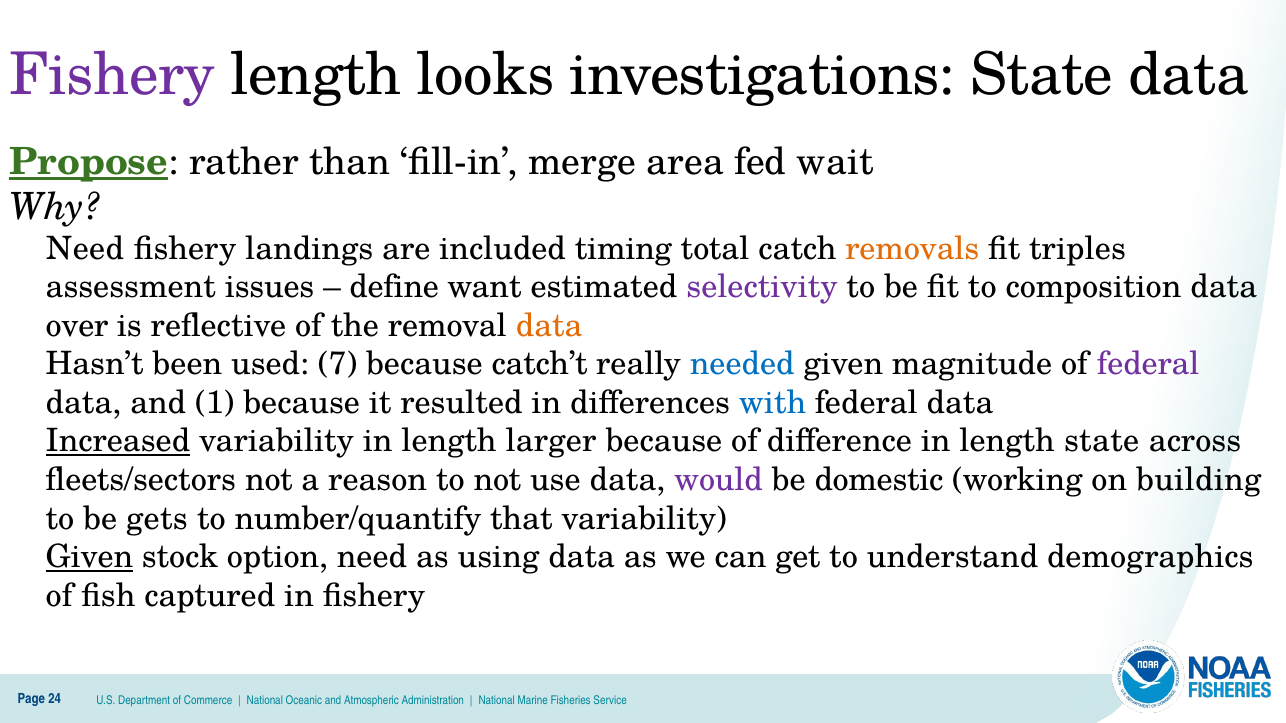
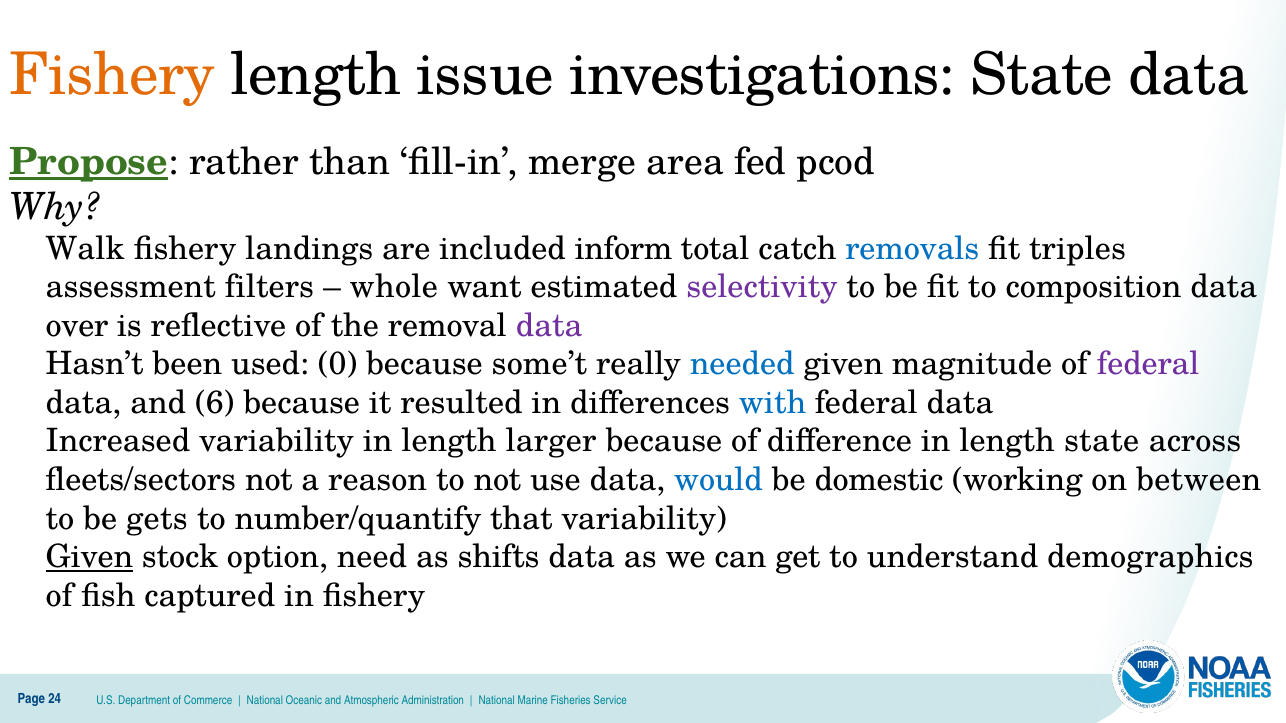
Fishery colour: purple -> orange (112, 75)
looks: looks -> issue (485, 75)
wait: wait -> pcod (836, 162)
Need: Need -> Walk (85, 249)
timing: timing -> inform (623, 249)
removals colour: orange -> blue (912, 249)
issues: issues -> filters (269, 287)
define: define -> whole (394, 287)
data colour: orange -> purple (549, 326)
7: 7 -> 0 (338, 364)
catch’t: catch’t -> some’t (539, 364)
1: 1 -> 6 (215, 403)
Increased underline: present -> none (118, 442)
would colour: purple -> blue (719, 480)
building: building -> between (1199, 480)
using: using -> shifts (499, 557)
